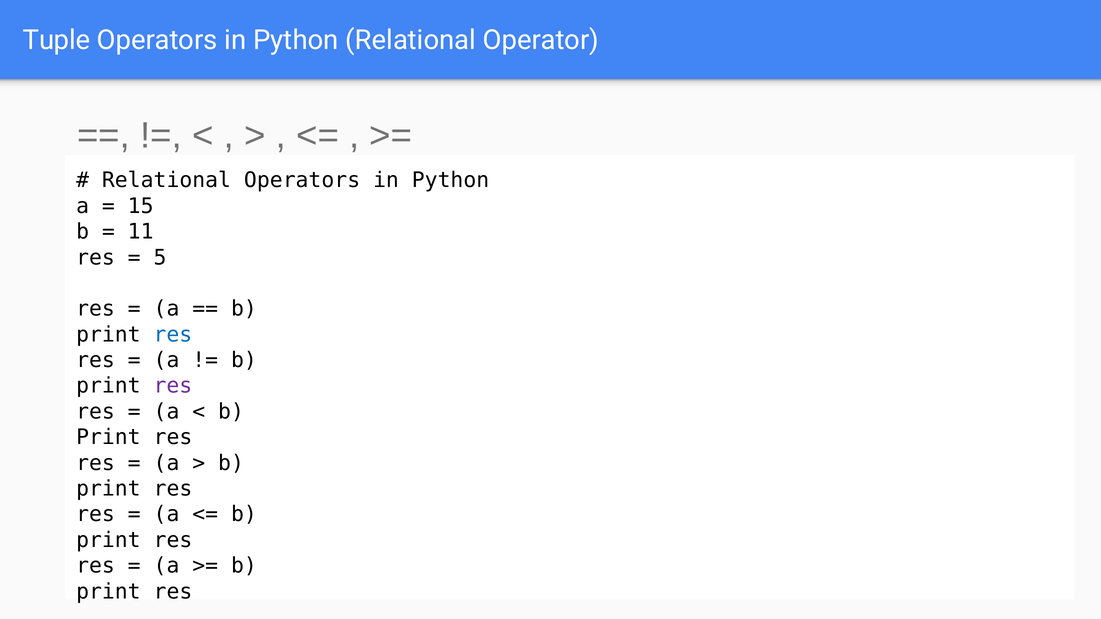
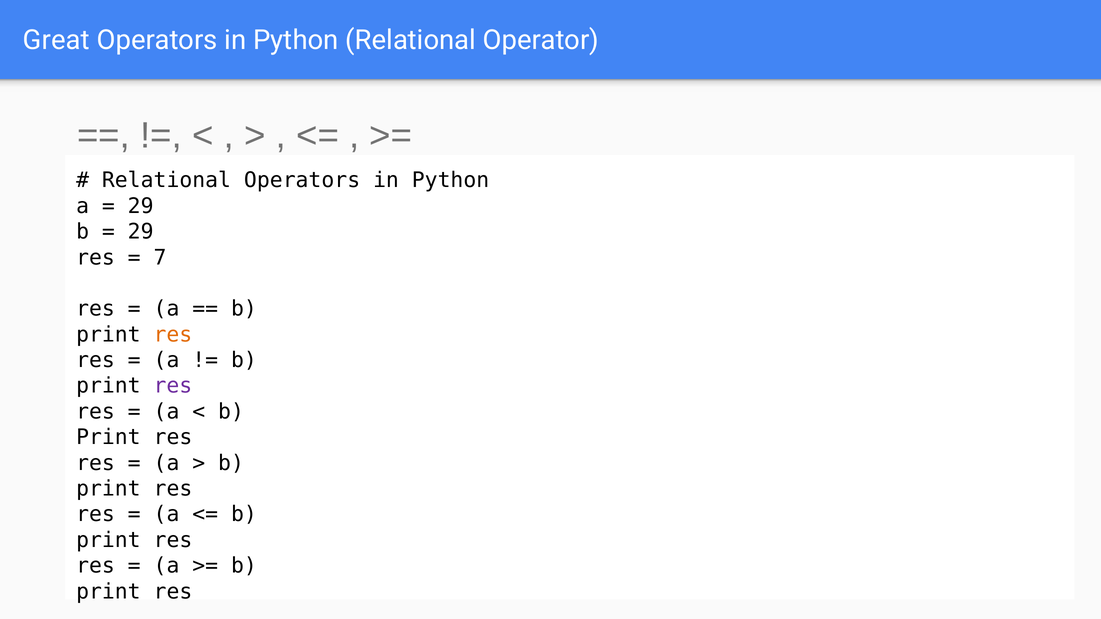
Tuple: Tuple -> Great (56, 40)
15: 15 -> 29 (141, 206)
11: 11 -> 29 (141, 232)
5: 5 -> 7 (160, 258)
res colour: blue -> orange (173, 335)
